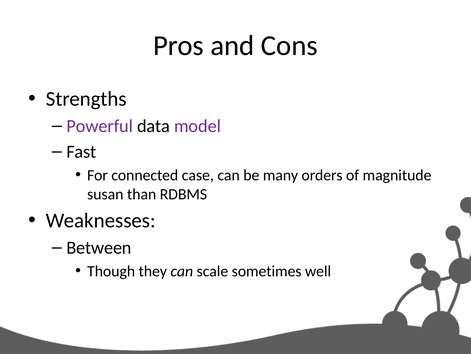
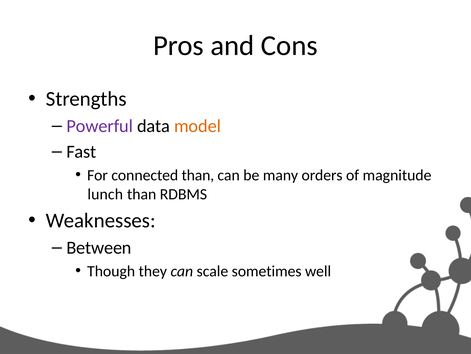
model colour: purple -> orange (198, 126)
connected case: case -> than (198, 175)
susan: susan -> lunch (105, 194)
